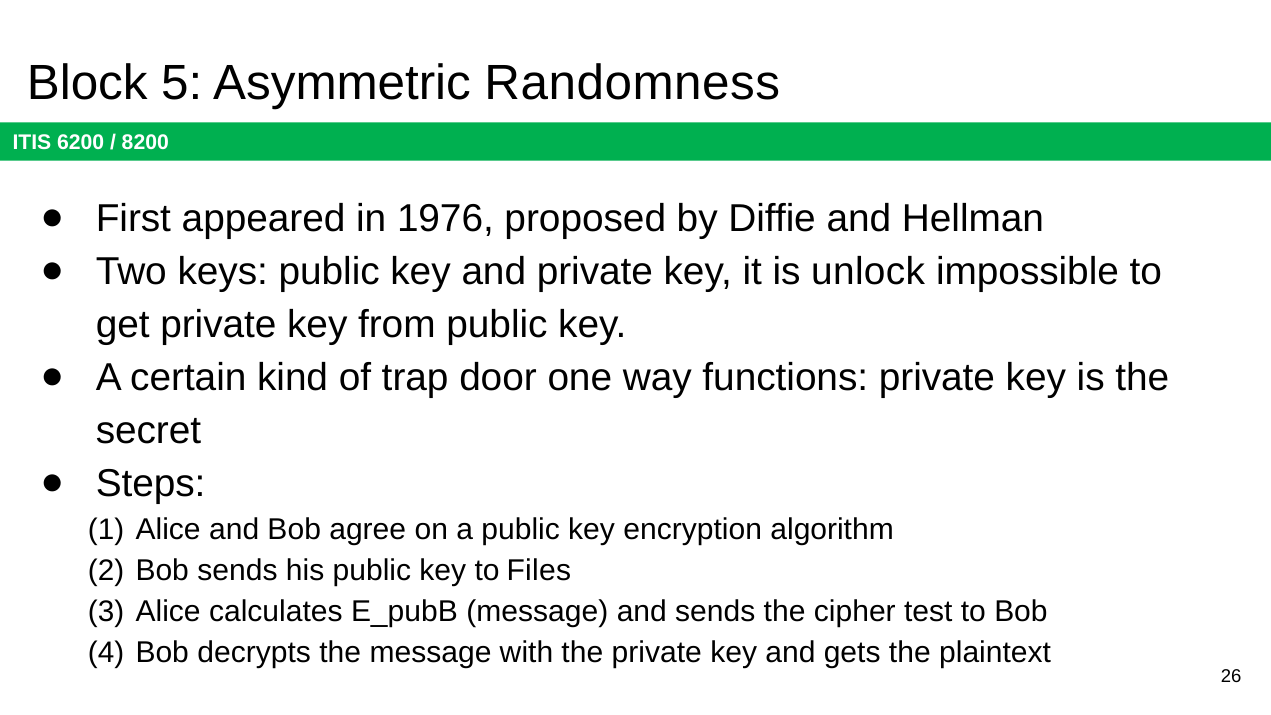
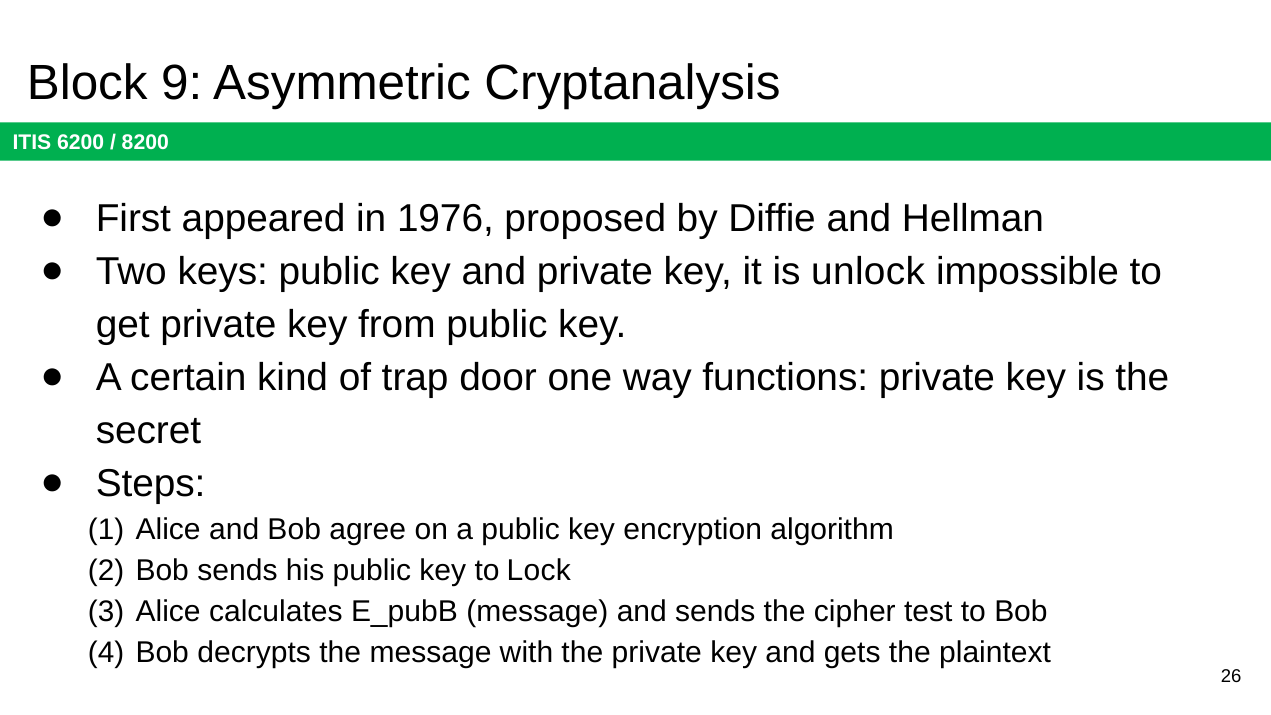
5: 5 -> 9 (182, 83)
Randomness: Randomness -> Cryptanalysis (633, 83)
Files: Files -> Lock (539, 571)
